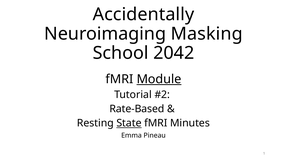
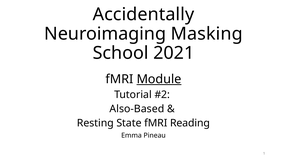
2042: 2042 -> 2021 (174, 53)
Rate-Based: Rate-Based -> Also-Based (137, 109)
State underline: present -> none (129, 123)
Minutes: Minutes -> Reading (190, 123)
